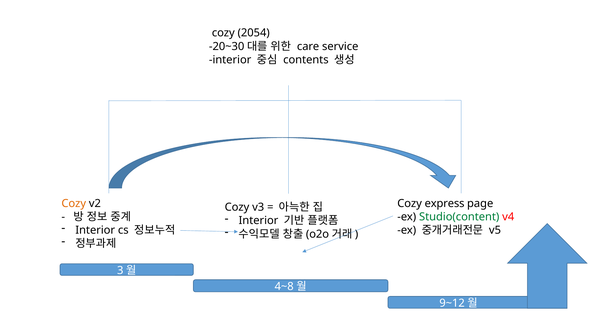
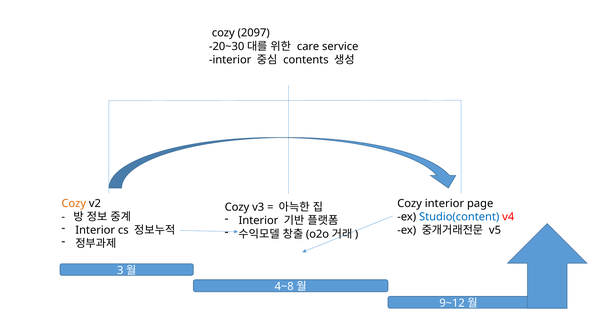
2054: 2054 -> 2097 (254, 33)
Cozy express: express -> interior (444, 203)
Studio(content colour: green -> blue (459, 217)
